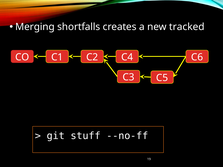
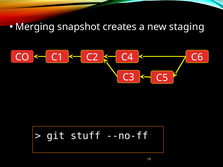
shortfalls: shortfalls -> snapshot (79, 27)
tracked: tracked -> staging (187, 27)
